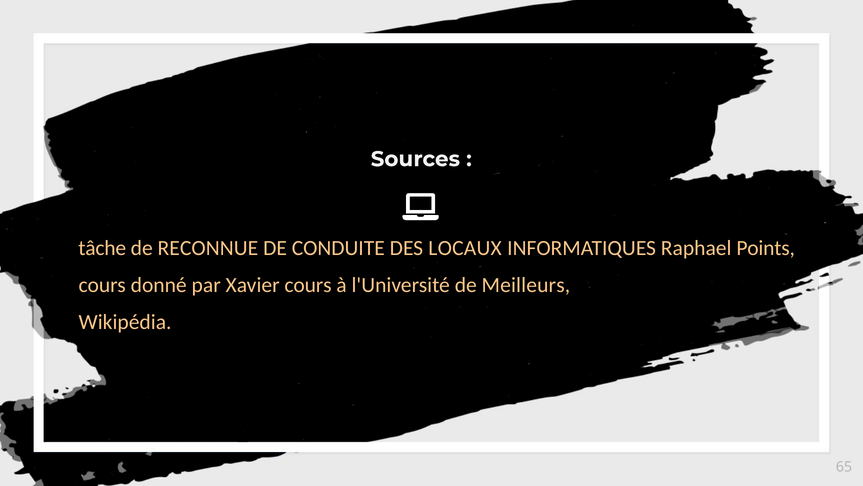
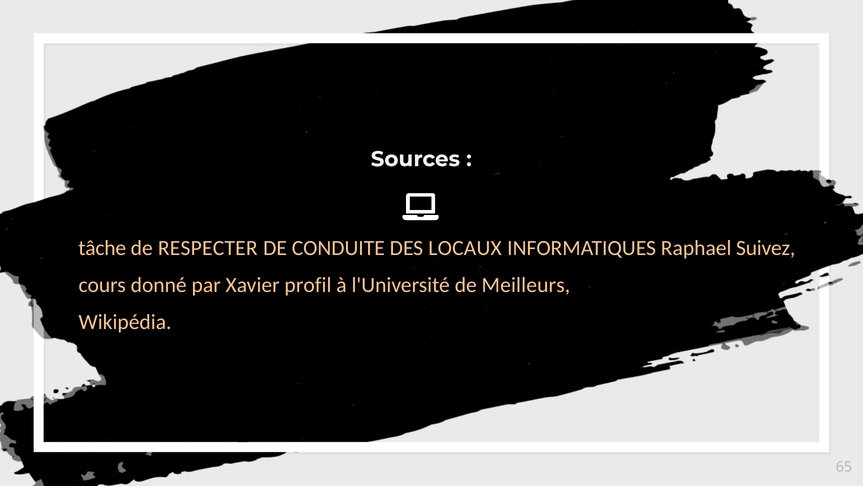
RECONNUE: RECONNUE -> RESPECTER (208, 248)
Points: Points -> Suivez (766, 248)
Xavier cours: cours -> profil (308, 285)
